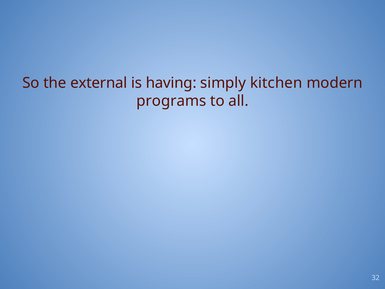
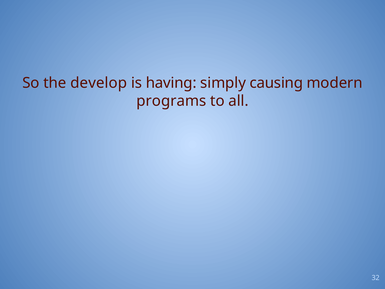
external: external -> develop (99, 83)
kitchen: kitchen -> causing (276, 83)
